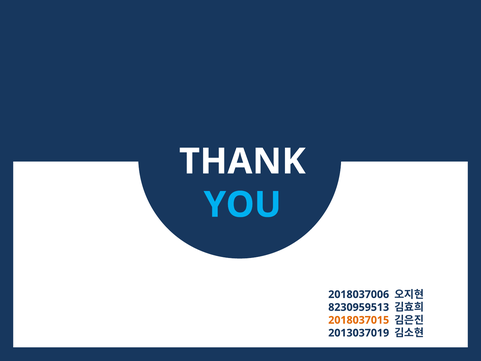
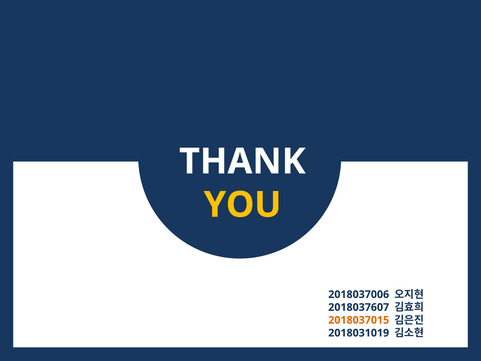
YOU colour: light blue -> yellow (243, 205)
8230959513: 8230959513 -> 2018037607 (359, 307)
2013037019: 2013037019 -> 2018031019 (359, 333)
